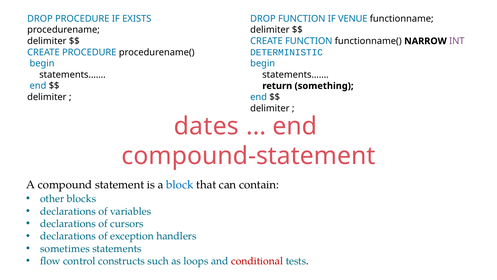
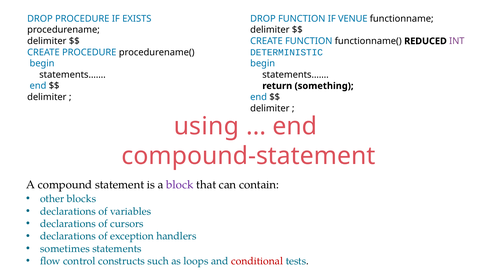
NARROW: NARROW -> REDUCED (425, 41)
dates: dates -> using (206, 126)
block colour: blue -> purple (180, 184)
